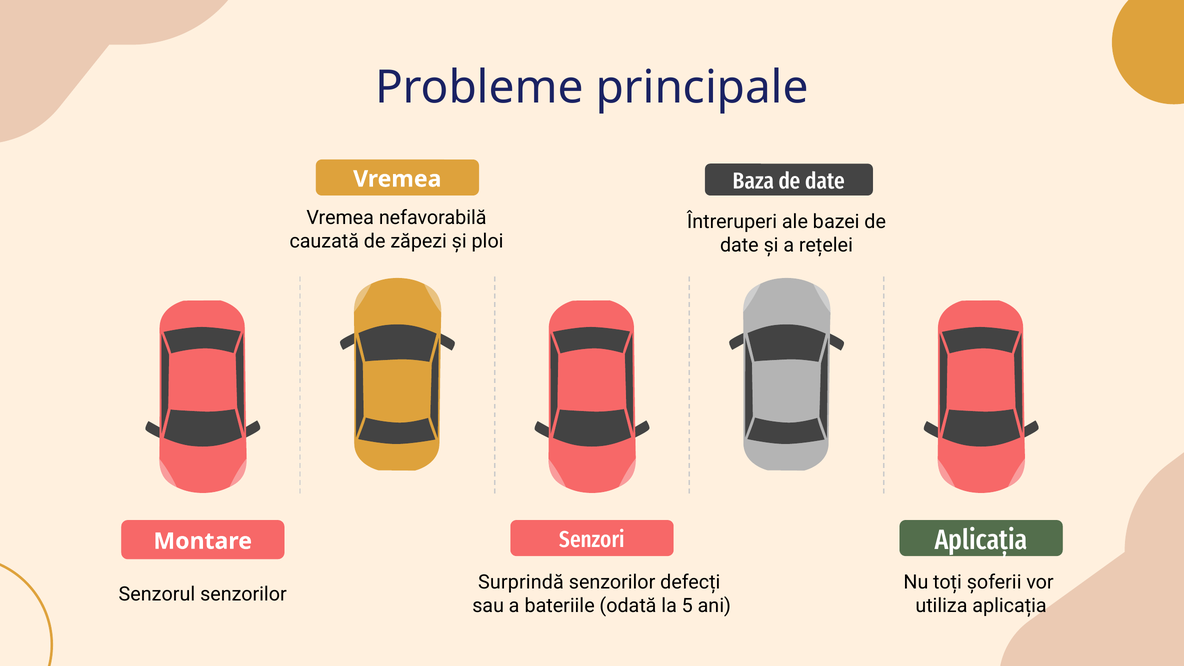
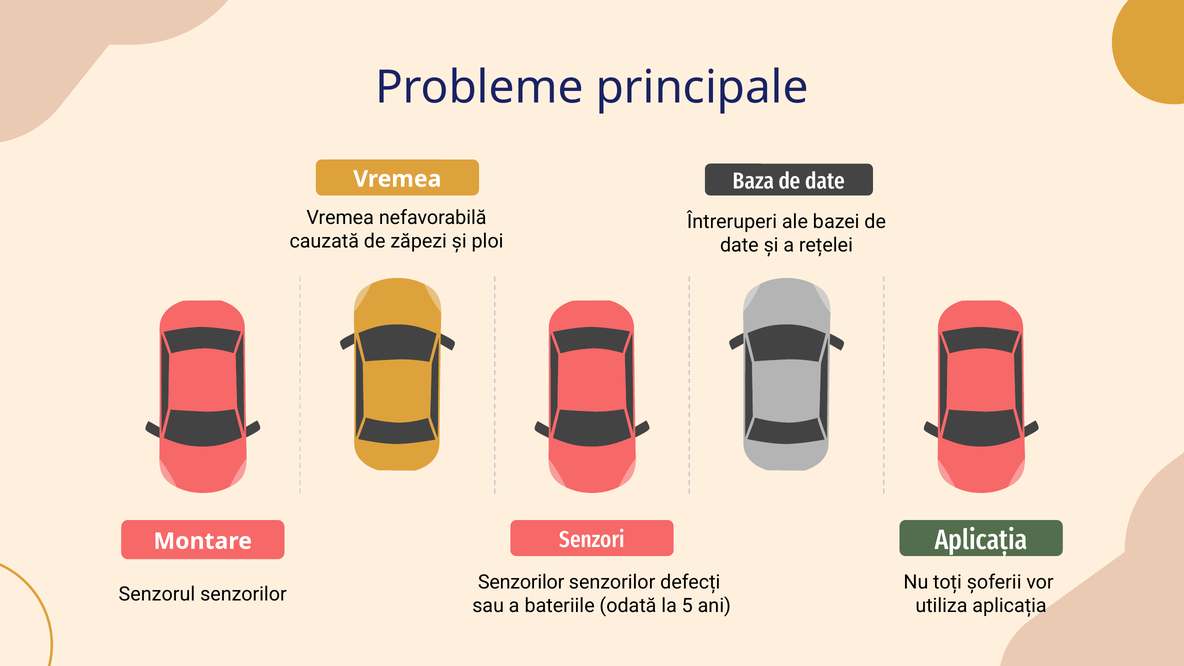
Surprindă: Surprindă -> Senzorilor (521, 582)
